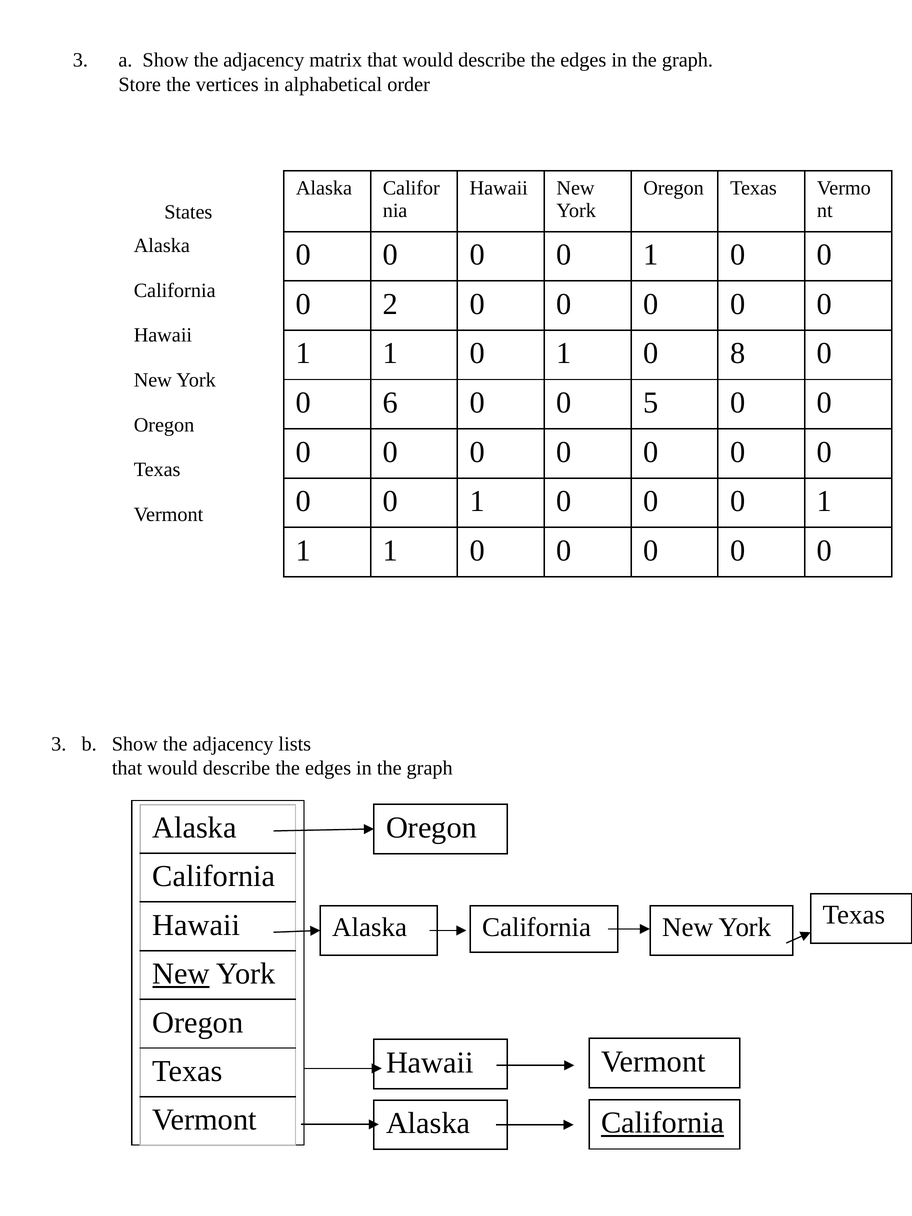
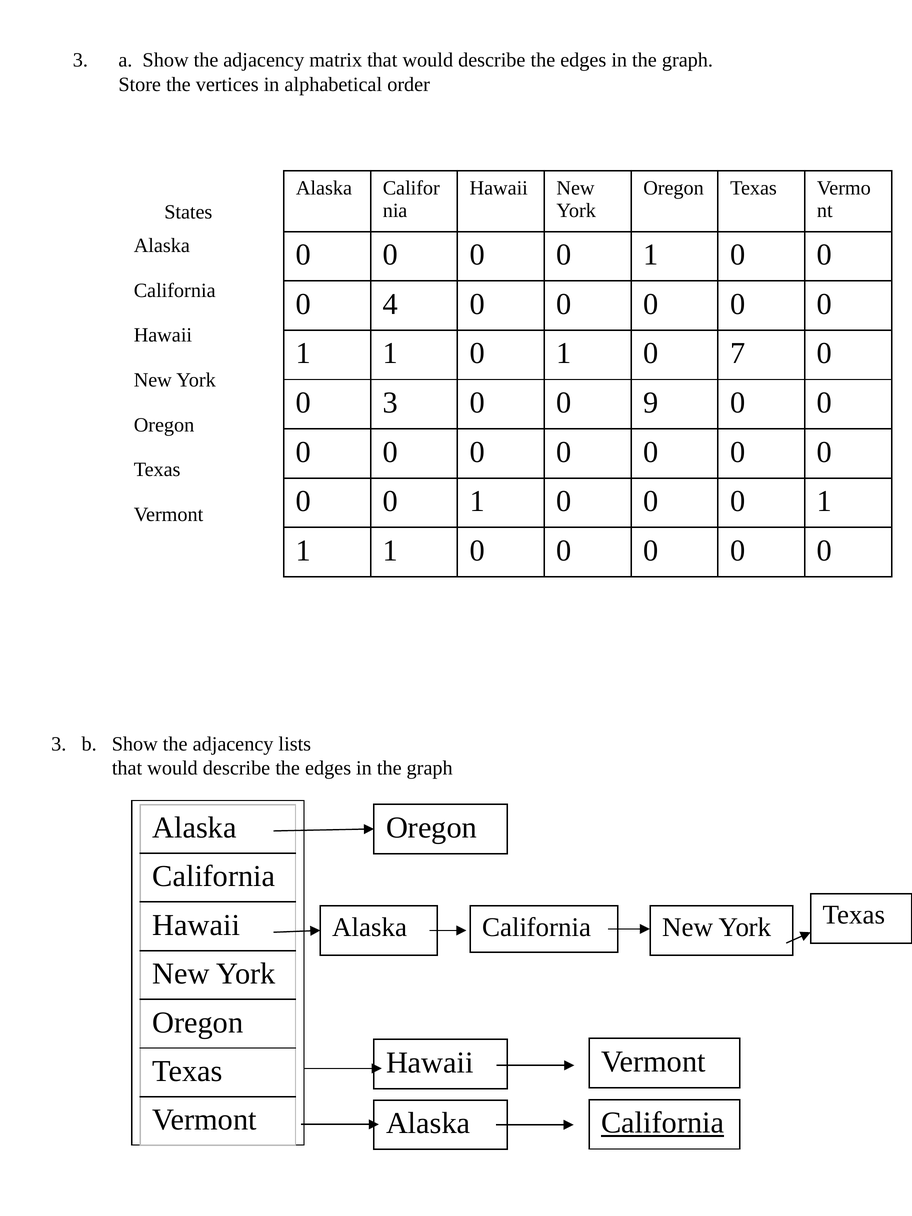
2: 2 -> 4 (390, 304)
8: 8 -> 7 (738, 353)
0 6: 6 -> 3 (390, 403)
5: 5 -> 9 (651, 403)
New underline: present -> none (181, 974)
